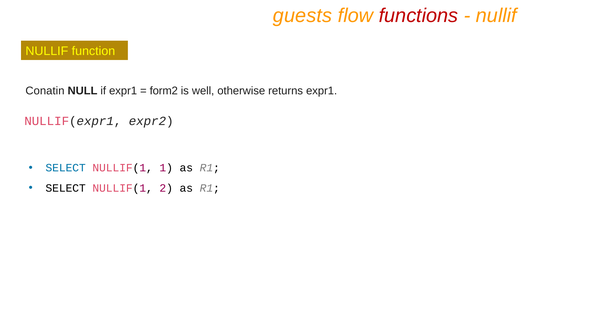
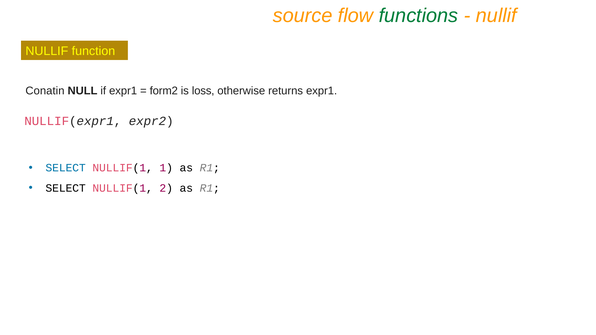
guests: guests -> source (303, 16)
functions colour: red -> green (419, 16)
well: well -> loss (203, 91)
